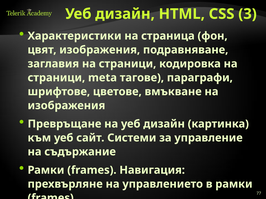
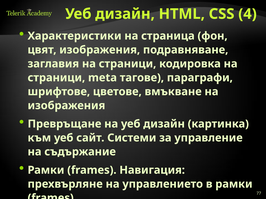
3: 3 -> 4 (248, 14)
